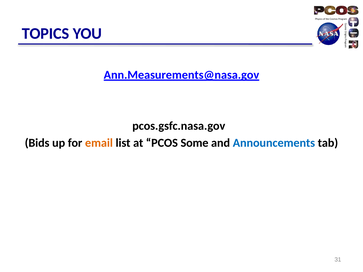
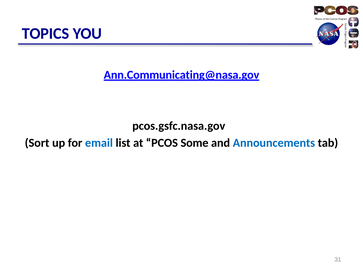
Ann.Measurements@nasa.gov: Ann.Measurements@nasa.gov -> Ann.Communicating@nasa.gov (182, 75)
Bids: Bids -> Sort (37, 143)
email colour: orange -> blue (99, 143)
